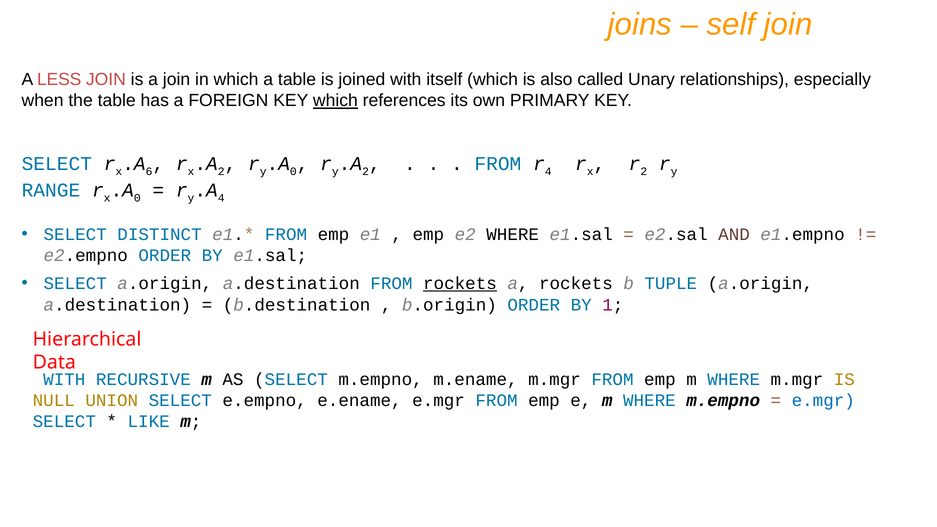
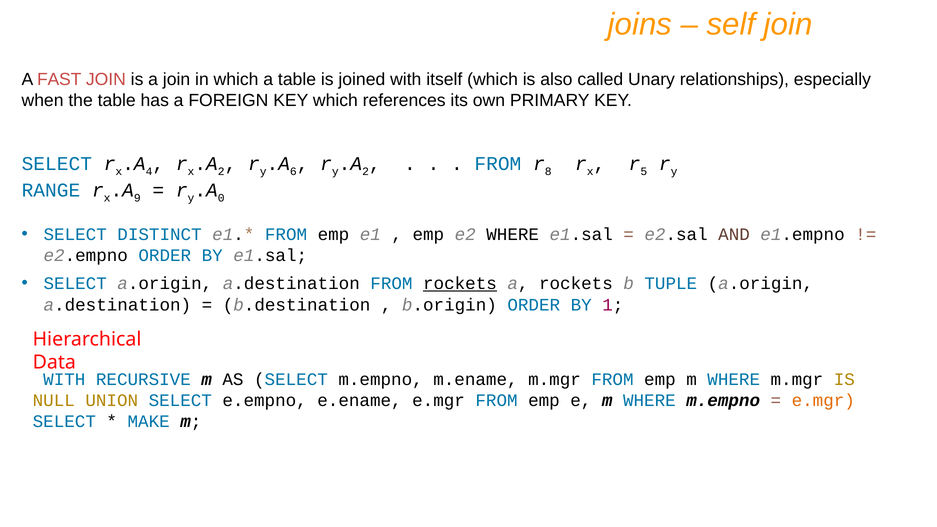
LESS: LESS -> FAST (59, 80)
which underline: present -> none (335, 101)
6: 6 -> 4 (149, 171)
0: 0 -> 6 (293, 171)
4: 4 -> 8 (548, 171)
2: 2 -> 5 (644, 171)
0: 0 -> 9 (137, 198)
4: 4 -> 0 (221, 198)
e.mgr colour: blue -> orange (823, 400)
LIKE: LIKE -> MAKE (149, 421)
